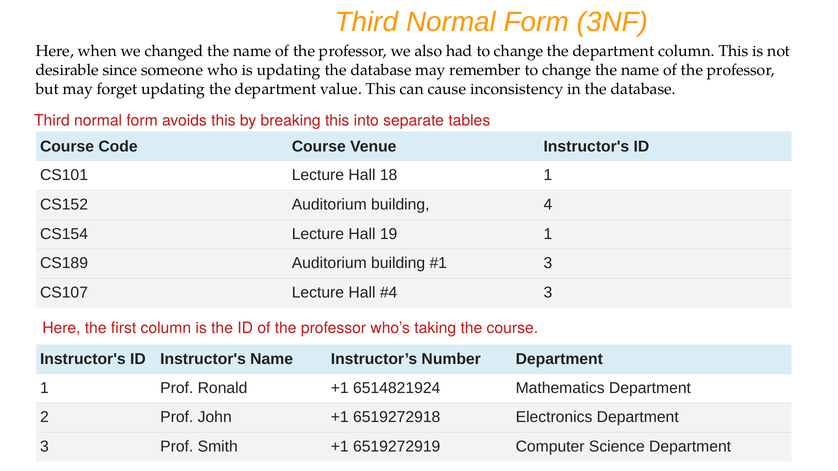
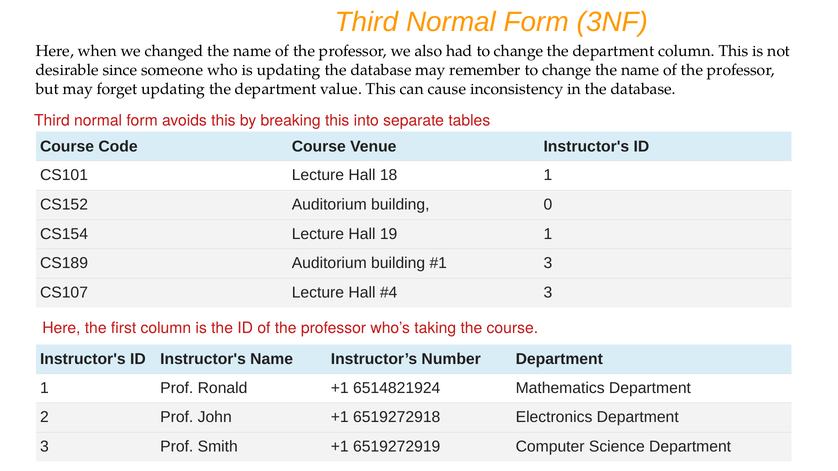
4: 4 -> 0 (548, 205)
